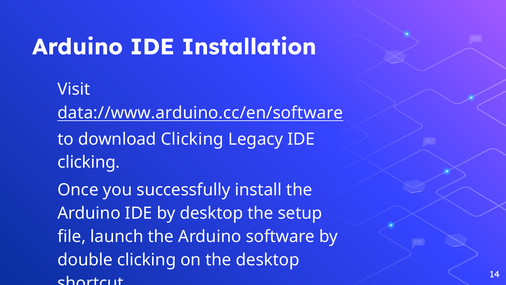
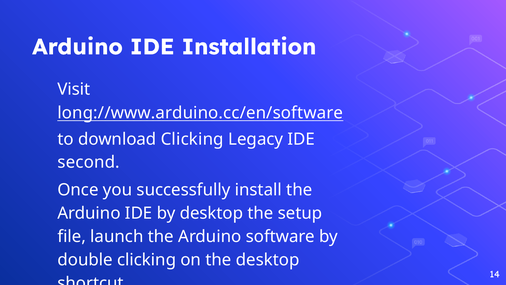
data://www.arduino.cc/en/software: data://www.arduino.cc/en/software -> long://www.arduino.cc/en/software (200, 113)
clicking: clicking -> second (89, 162)
